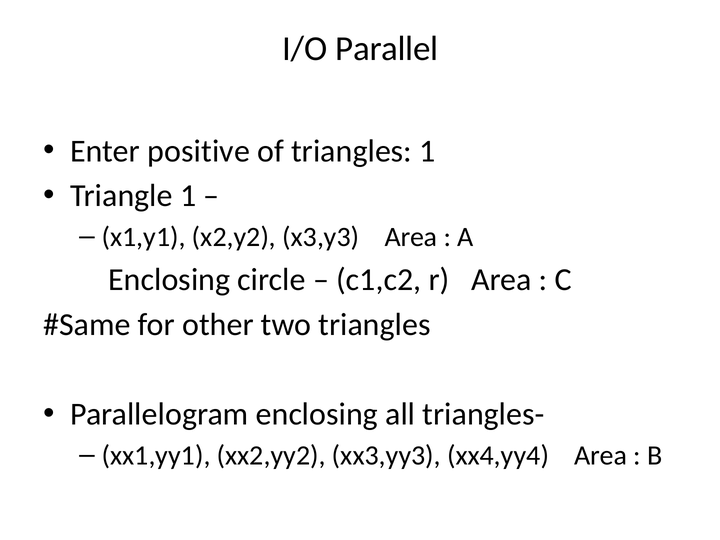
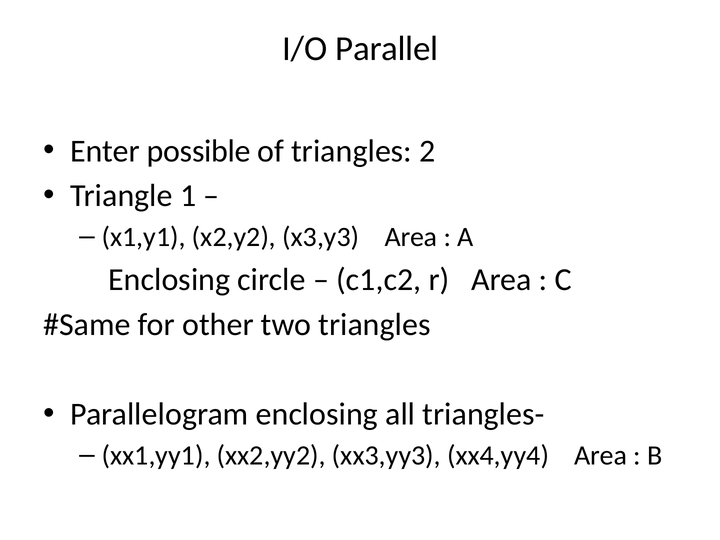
positive: positive -> possible (199, 151)
triangles 1: 1 -> 2 (427, 151)
